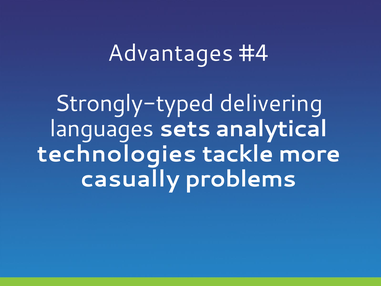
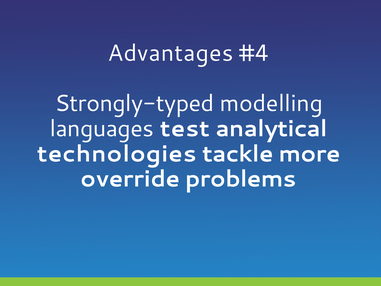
delivering: delivering -> modelling (271, 103)
sets: sets -> test (185, 129)
casually: casually -> override (130, 179)
